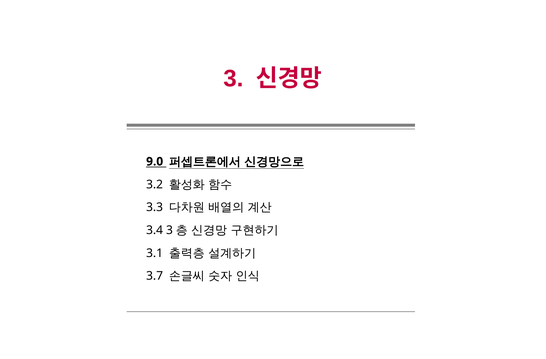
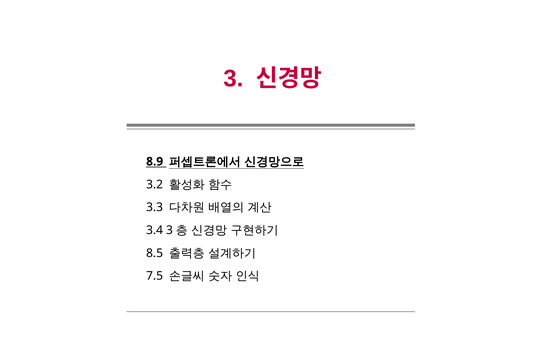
9.0: 9.0 -> 8.9 (155, 161)
3.1: 3.1 -> 8.5 (155, 253)
3.7: 3.7 -> 7.5 (155, 276)
